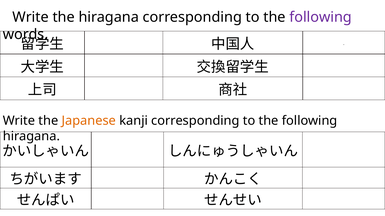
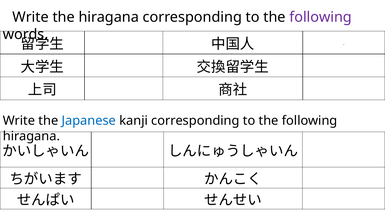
Japanese colour: orange -> blue (89, 121)
